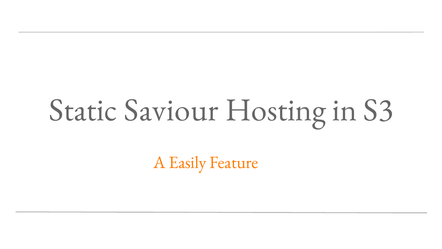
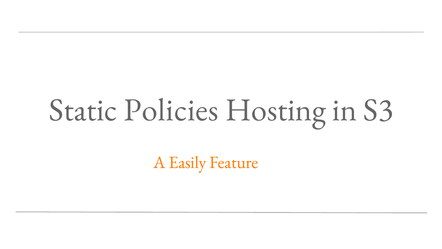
Saviour: Saviour -> Policies (171, 110)
